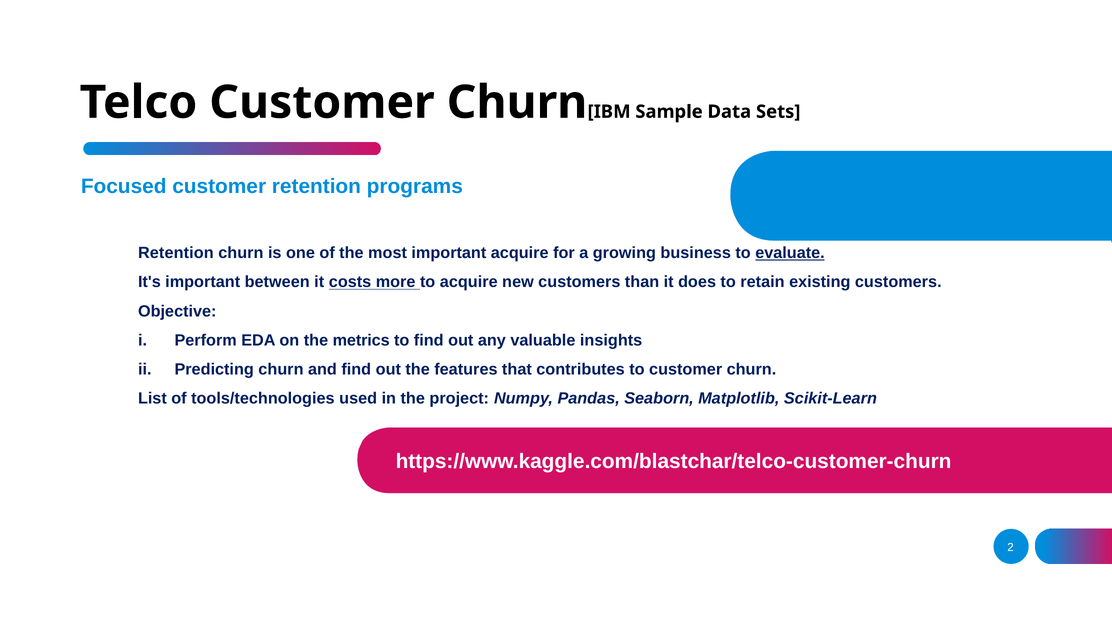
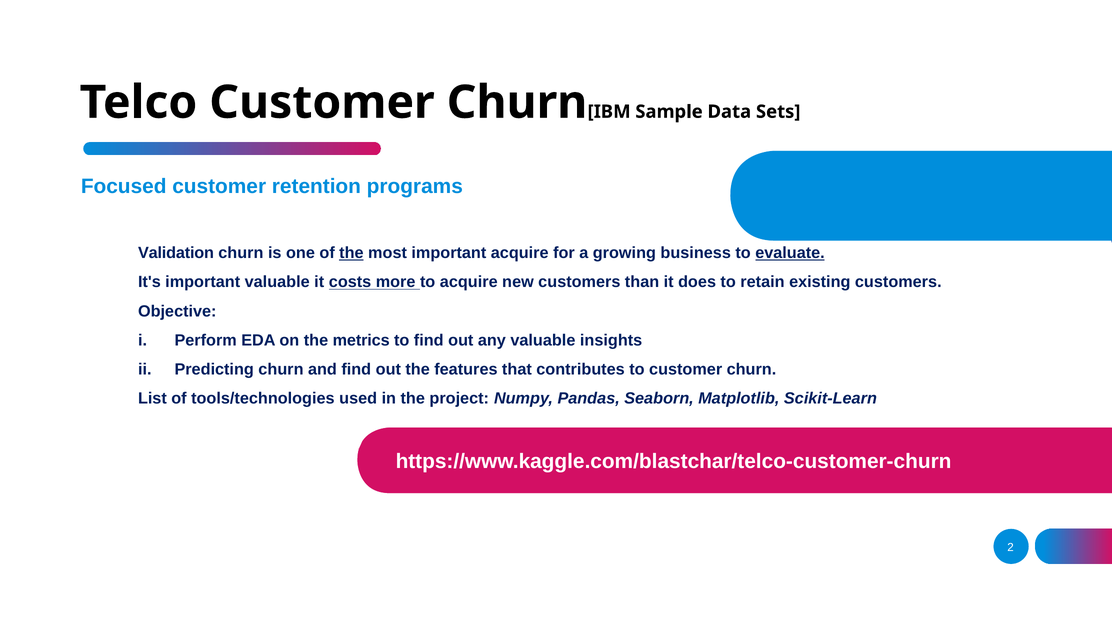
Retention: Retention -> Validation (176, 253)
the underline: none -> present (351, 253)
important between: between -> valuable (277, 282)
